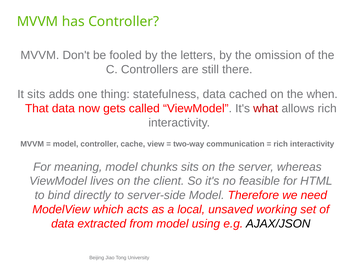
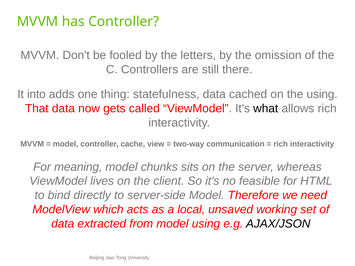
It sits: sits -> into (36, 94)
the when: when -> using (322, 94)
what colour: red -> black (266, 109)
